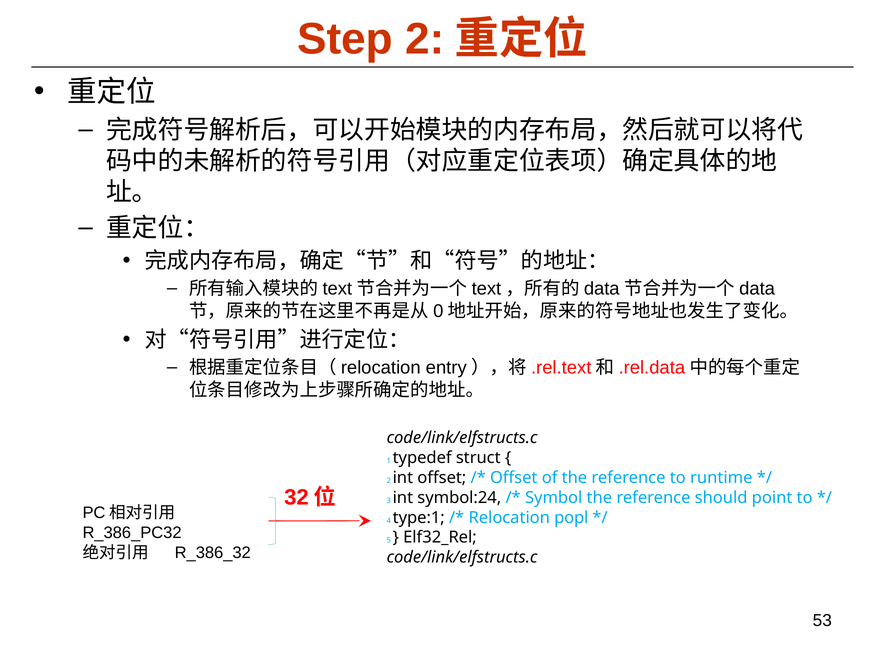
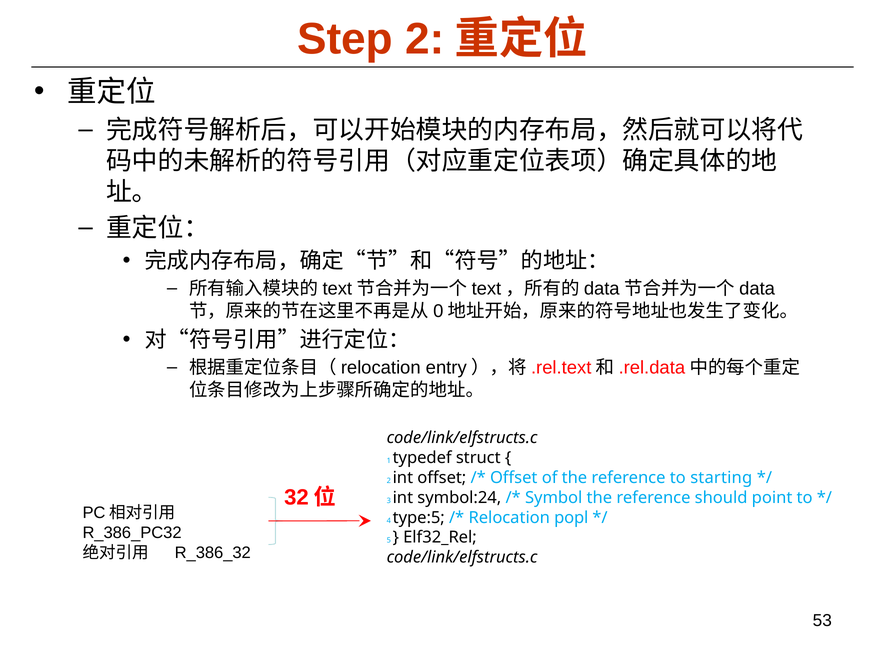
runtime: runtime -> starting (721, 478)
type:1: type:1 -> type:5 (419, 517)
